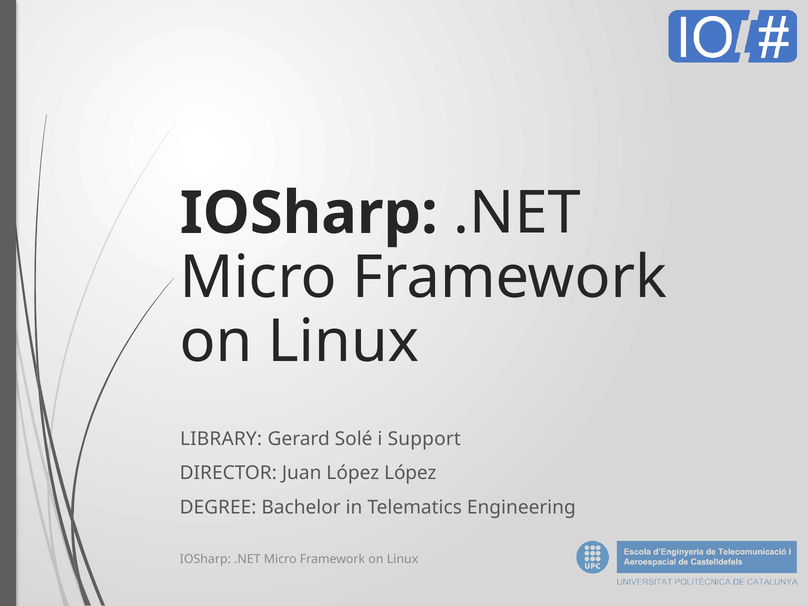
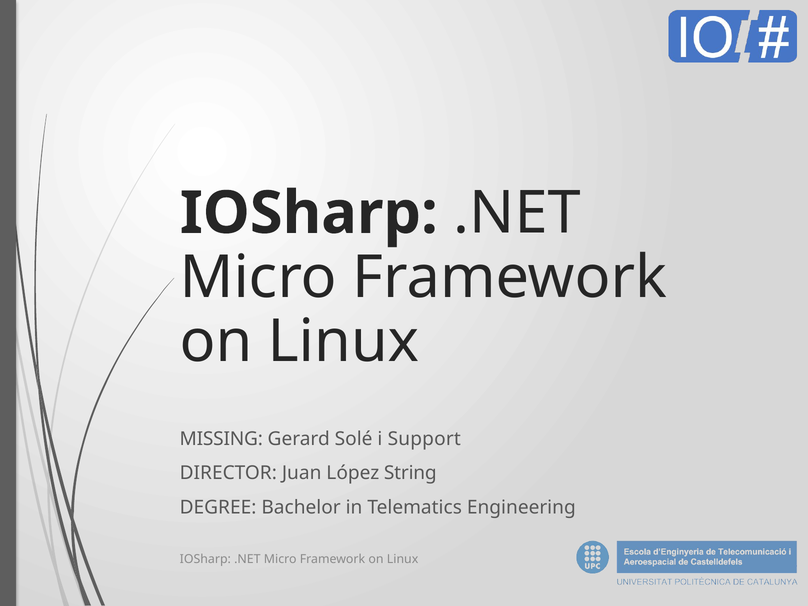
LIBRARY: LIBRARY -> MISSING (221, 439)
López López: López -> String (410, 473)
